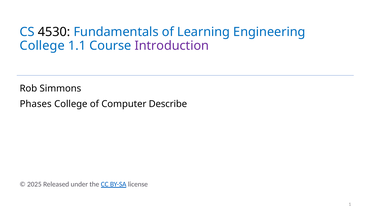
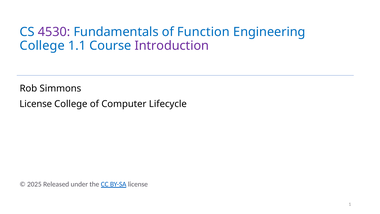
4530 colour: black -> purple (54, 32)
Learning: Learning -> Function (203, 32)
Phases: Phases -> License (36, 104)
Describe: Describe -> Lifecycle (168, 104)
